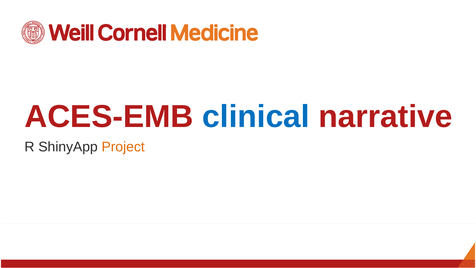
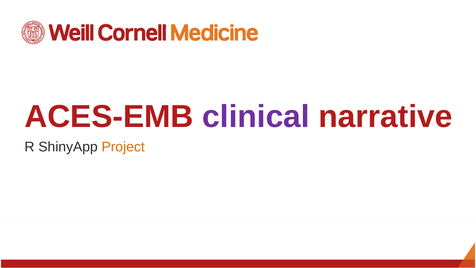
clinical colour: blue -> purple (256, 117)
